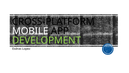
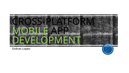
MOBILE colour: white -> light green (30, 31)
